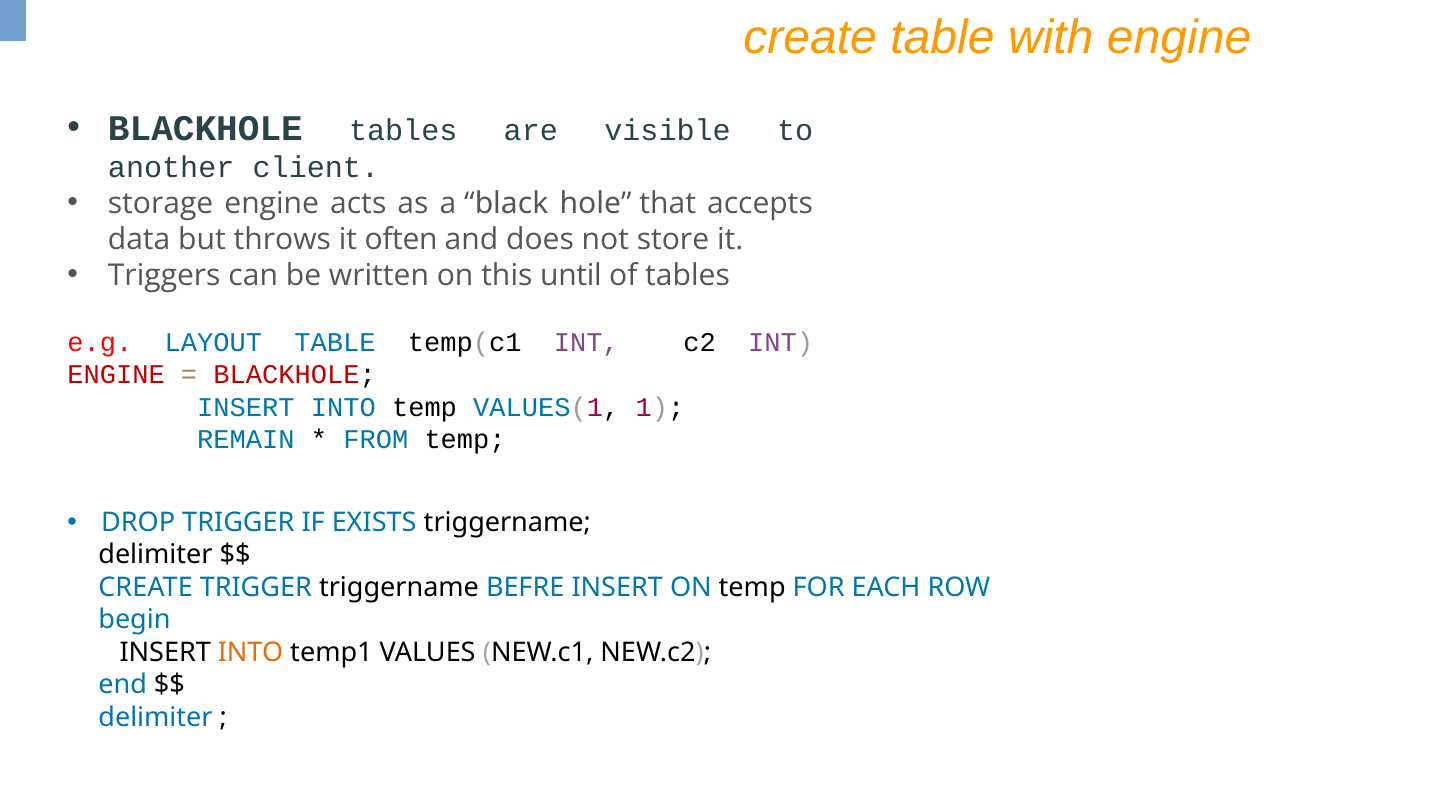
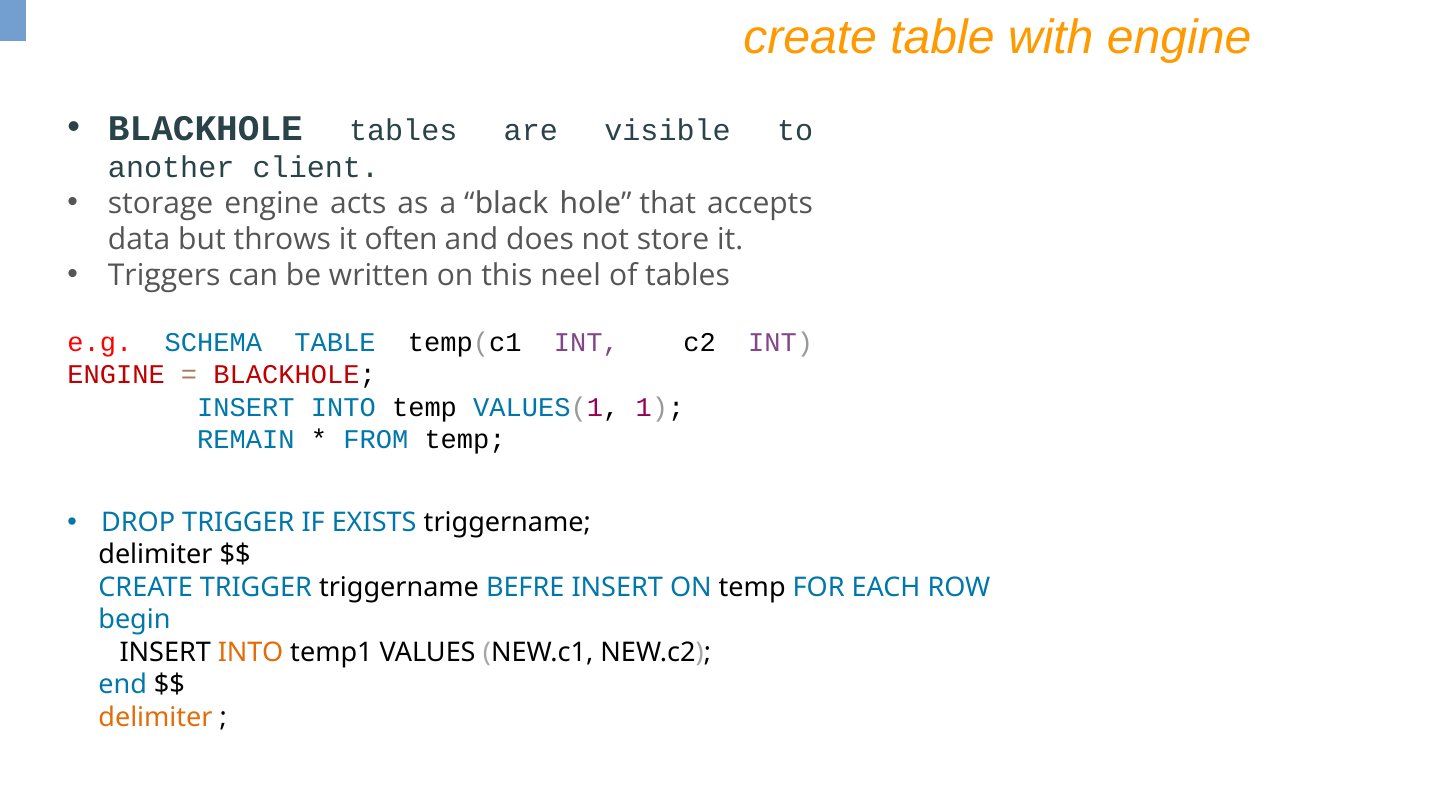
until: until -> neel (571, 276)
LAYOUT: LAYOUT -> SCHEMA (213, 343)
delimiter colour: blue -> orange (155, 718)
